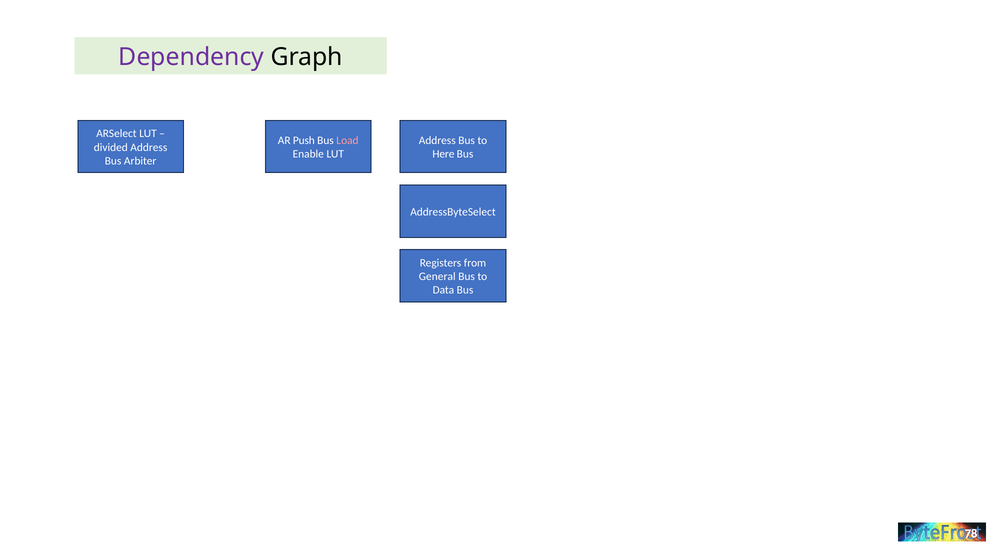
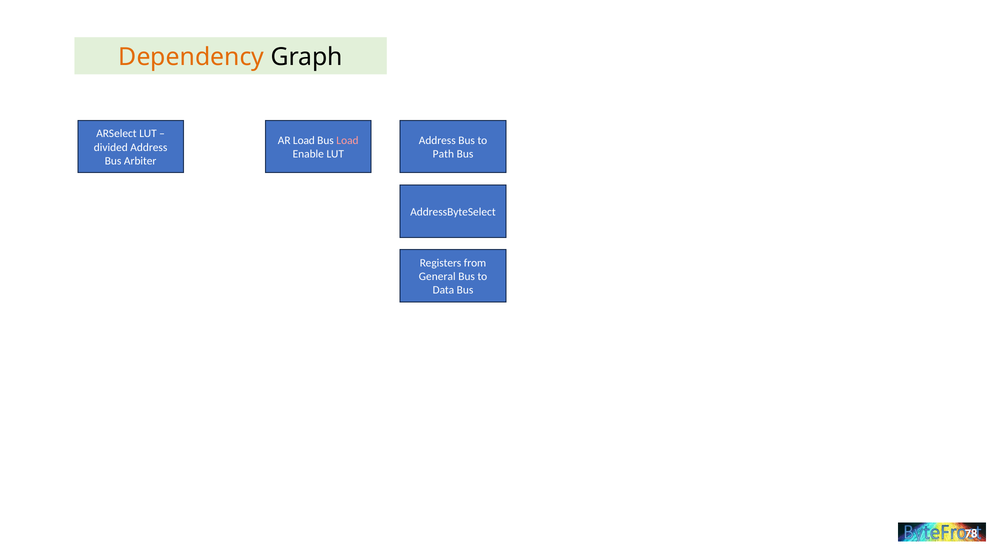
Dependency colour: purple -> orange (191, 57)
AR Push: Push -> Load (304, 141)
Here: Here -> Path (443, 154)
